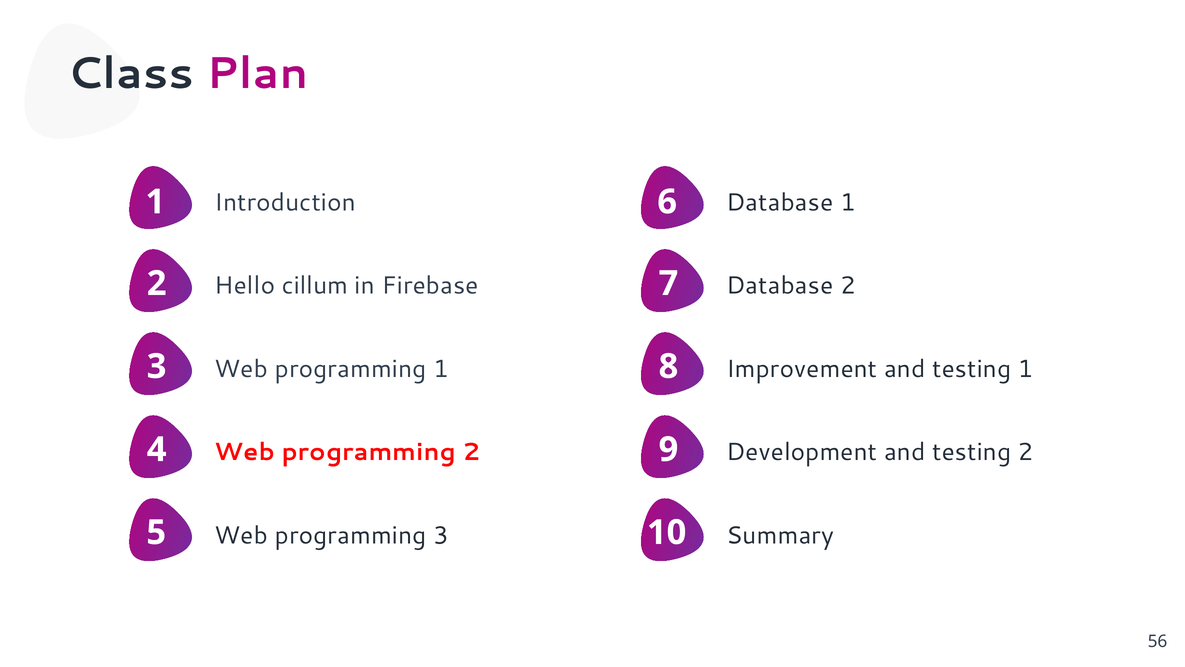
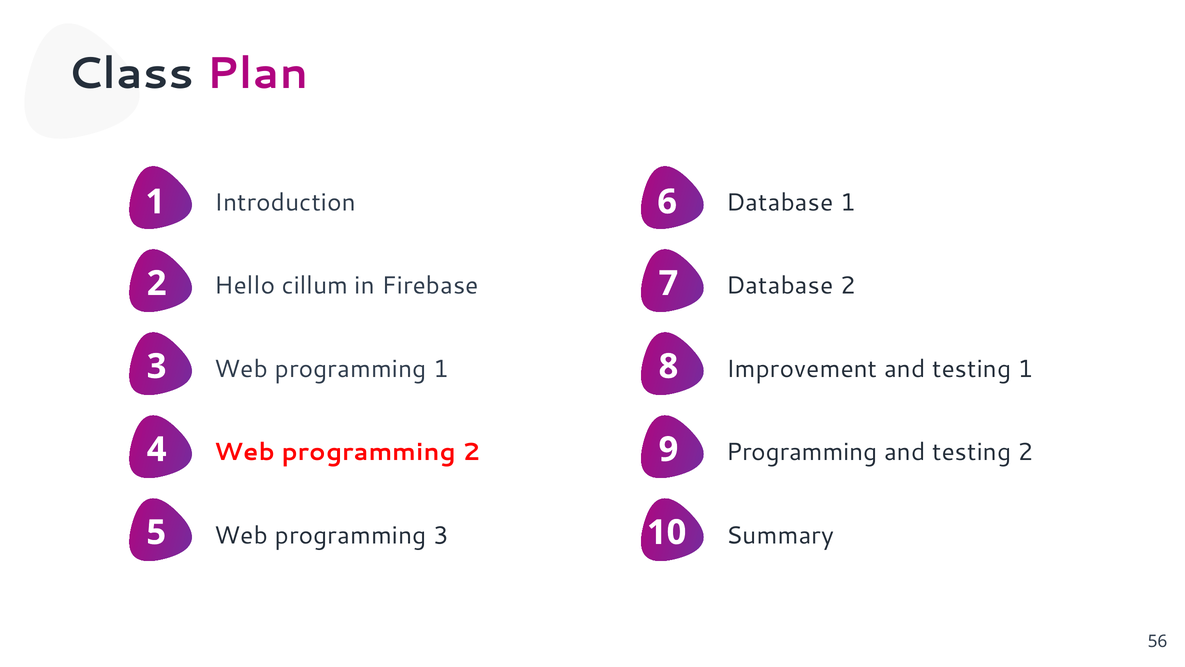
Development: Development -> Programming (802, 452)
